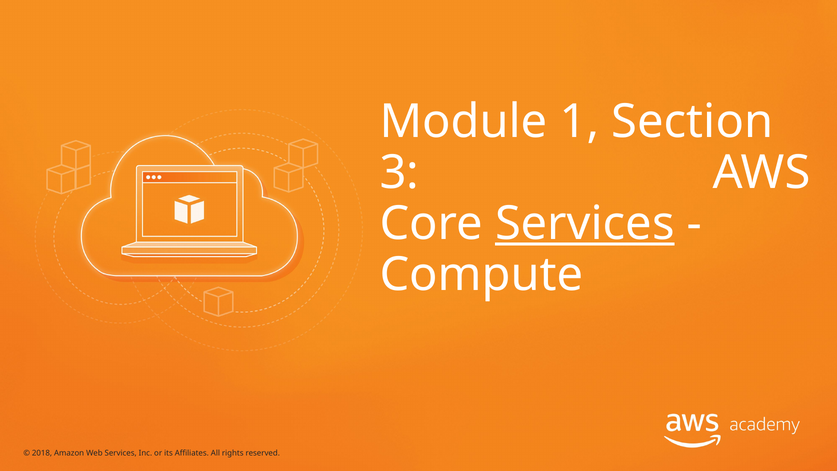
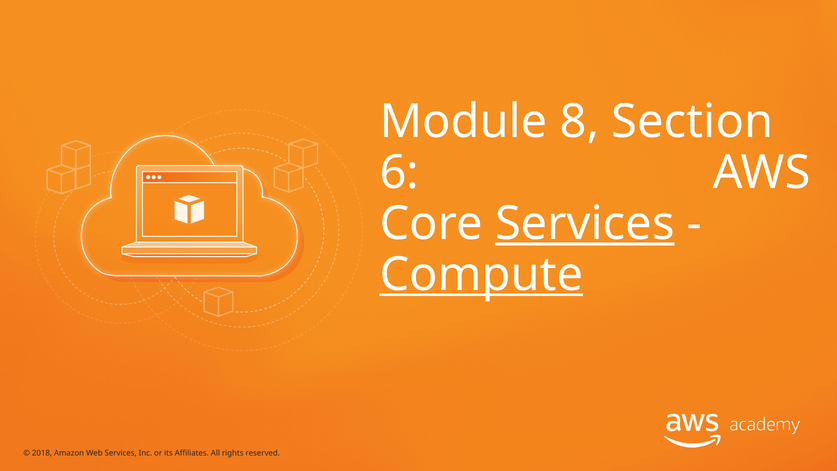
1: 1 -> 8 (579, 122)
3: 3 -> 6 (399, 173)
Compute underline: none -> present (481, 274)
